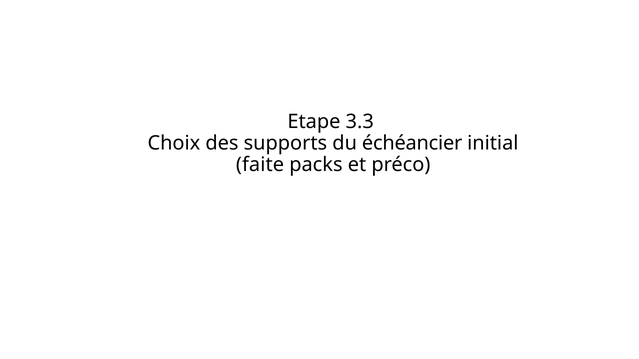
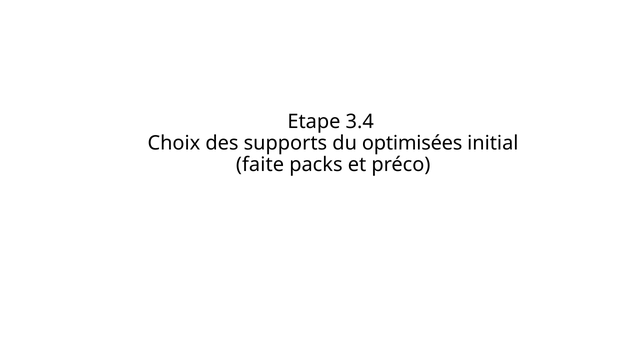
3.3: 3.3 -> 3.4 (360, 122)
échéancier: échéancier -> optimisées (412, 143)
